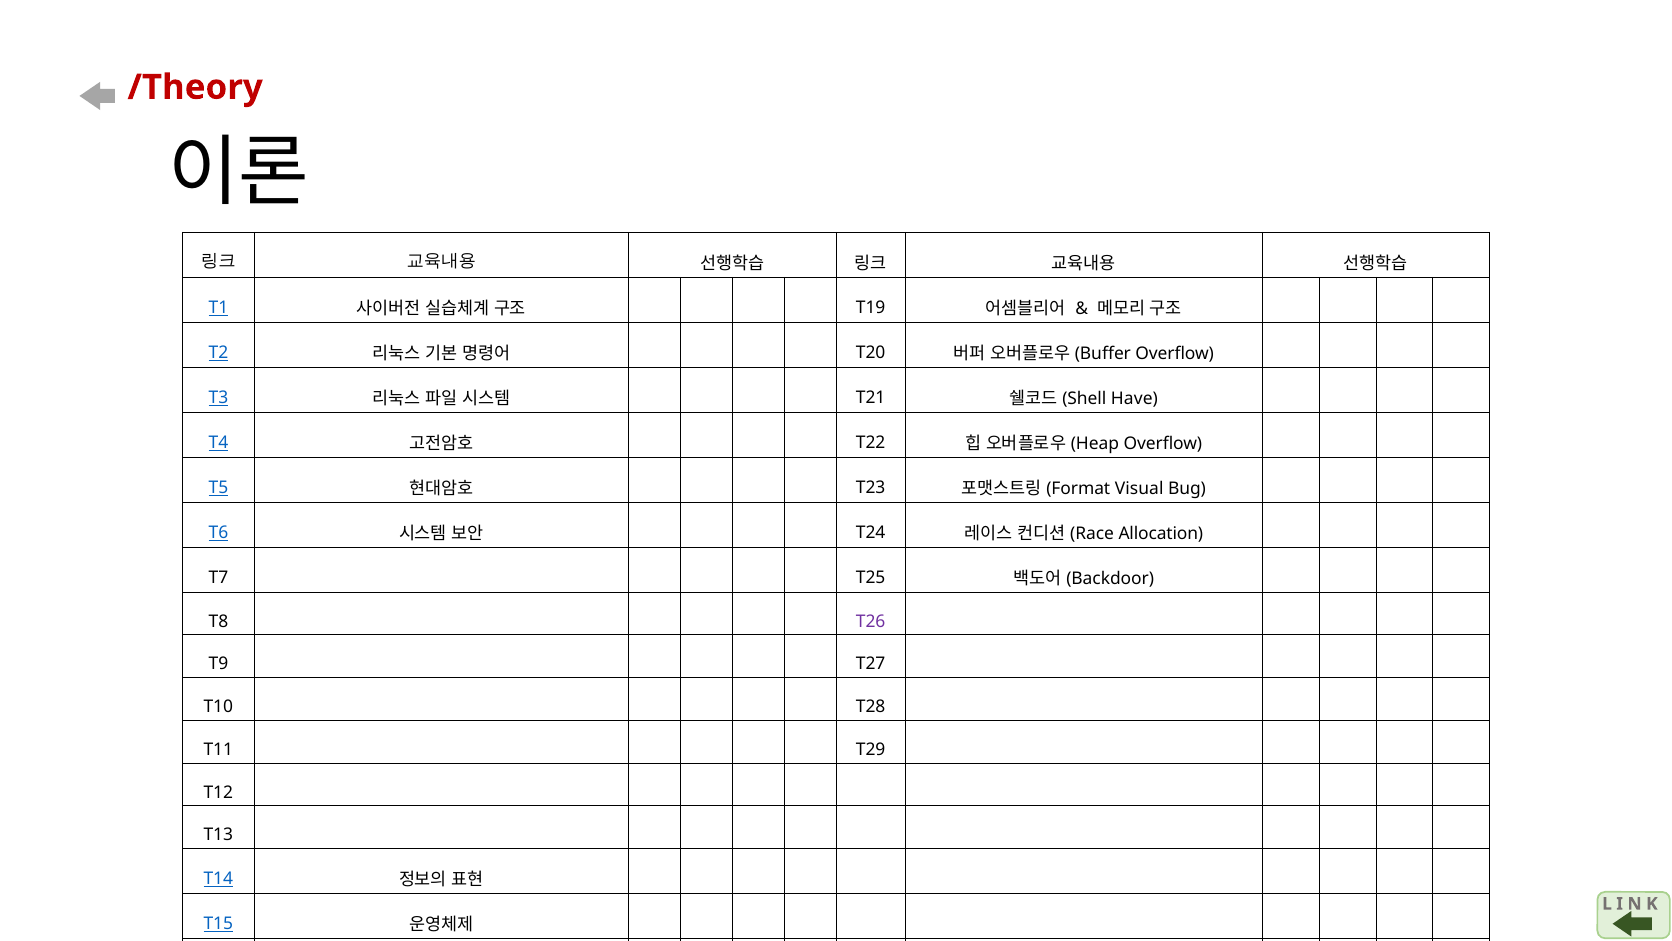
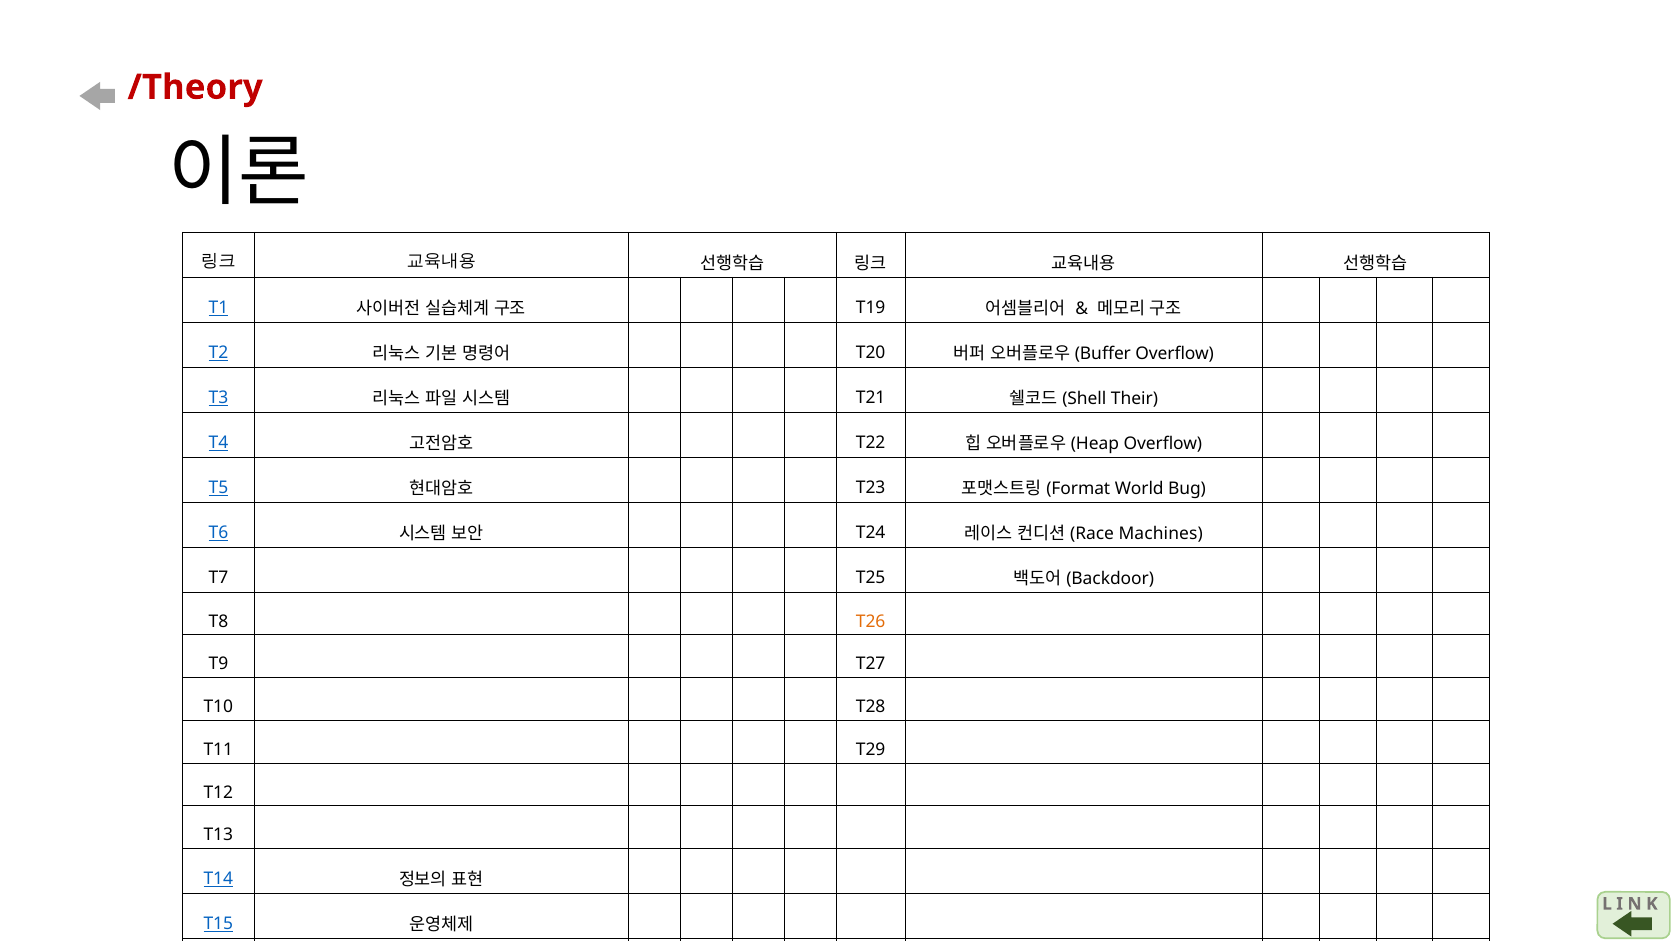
Have: Have -> Their (1134, 398)
Visual: Visual -> World (1139, 488)
Allocation: Allocation -> Machines (1161, 533)
T26 colour: purple -> orange (871, 621)
